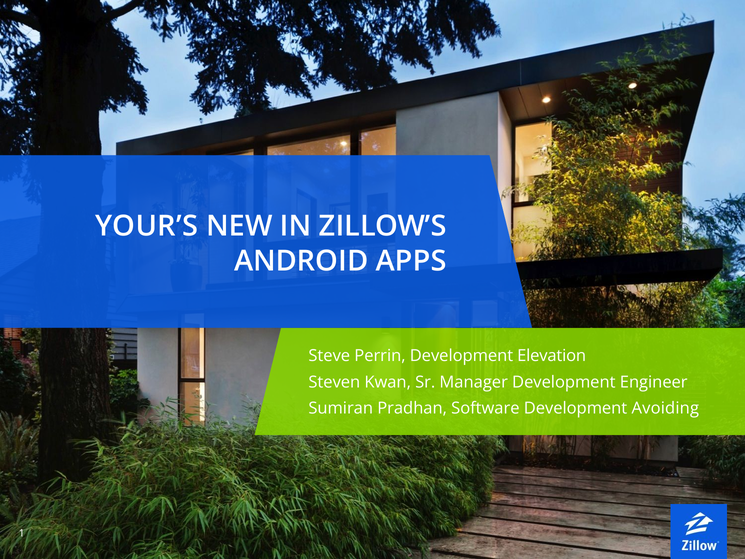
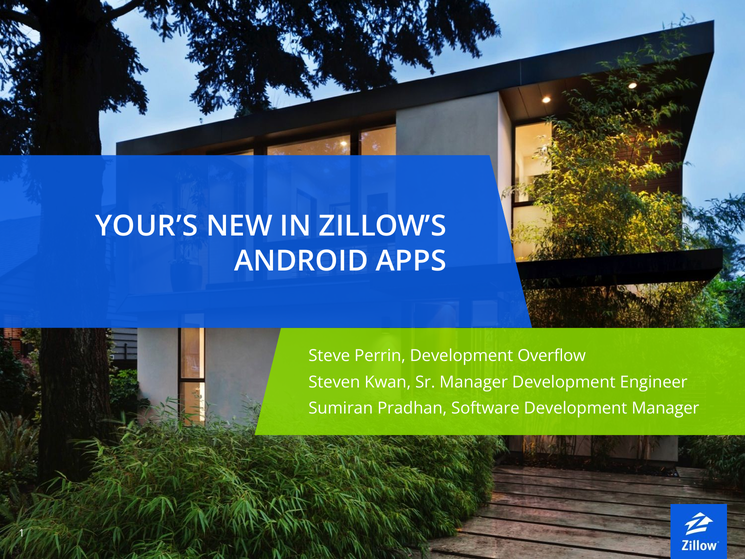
Elevation: Elevation -> Overflow (552, 356)
Development Avoiding: Avoiding -> Manager (665, 408)
